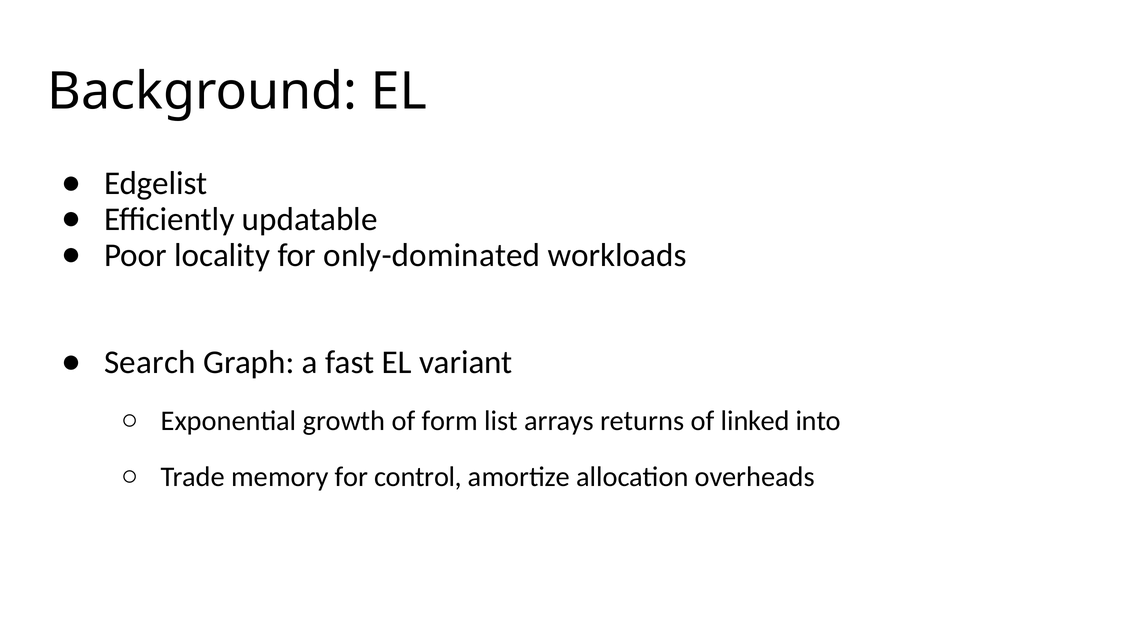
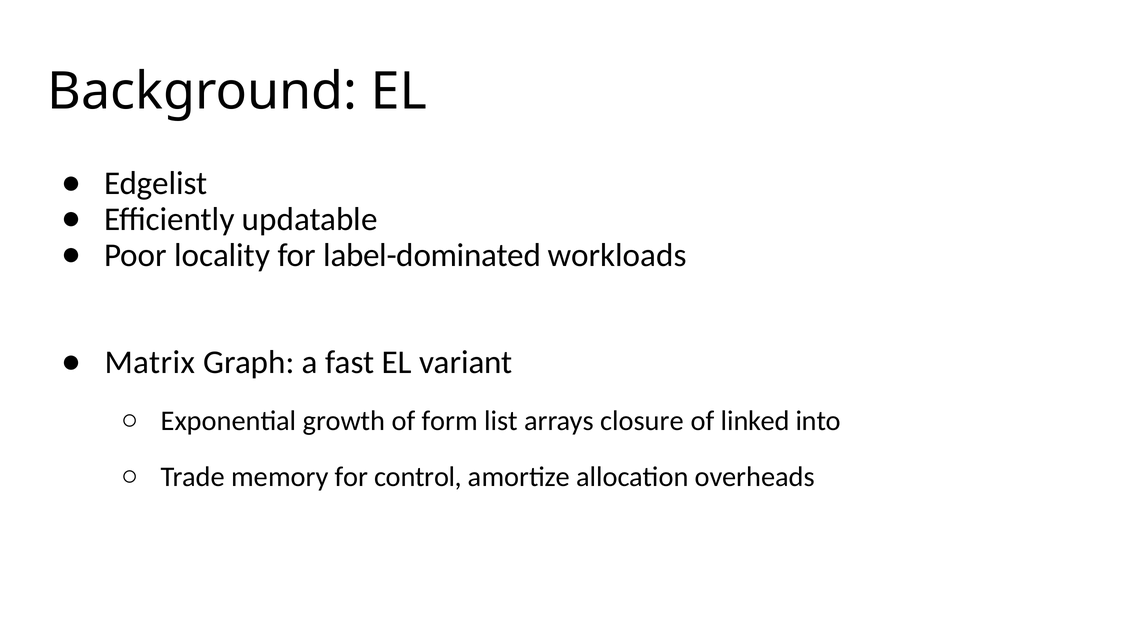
only-dominated: only-dominated -> label-dominated (432, 255)
Search: Search -> Matrix (150, 362)
returns: returns -> closure (642, 421)
